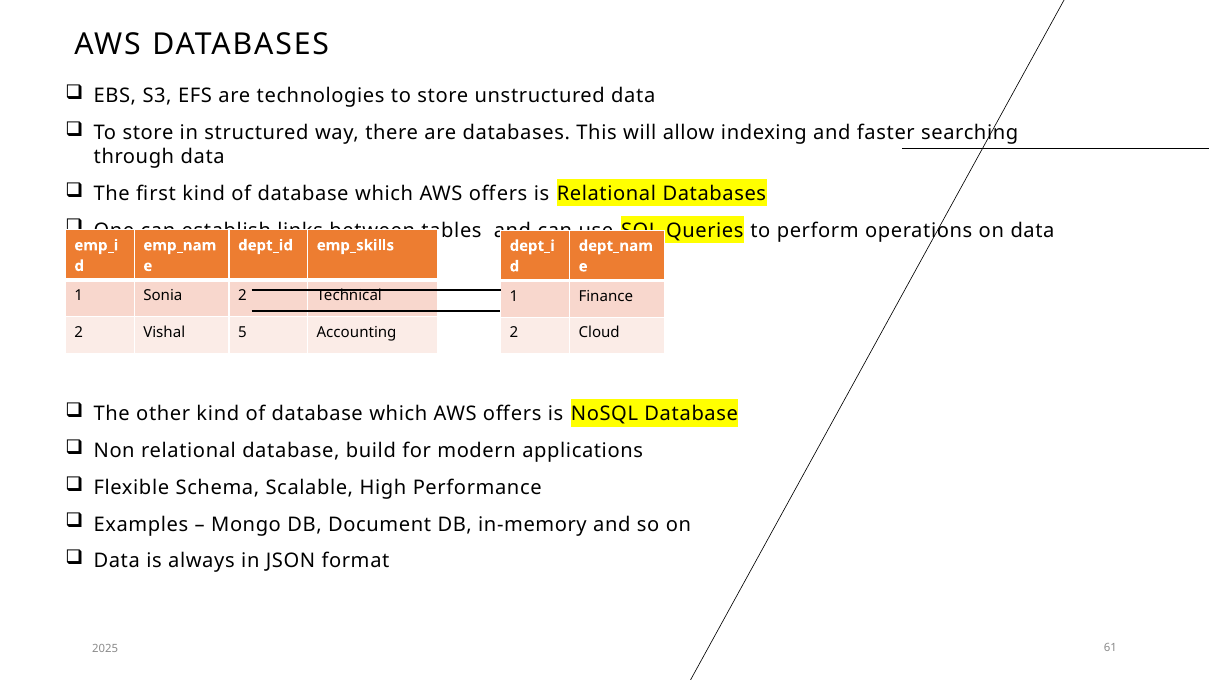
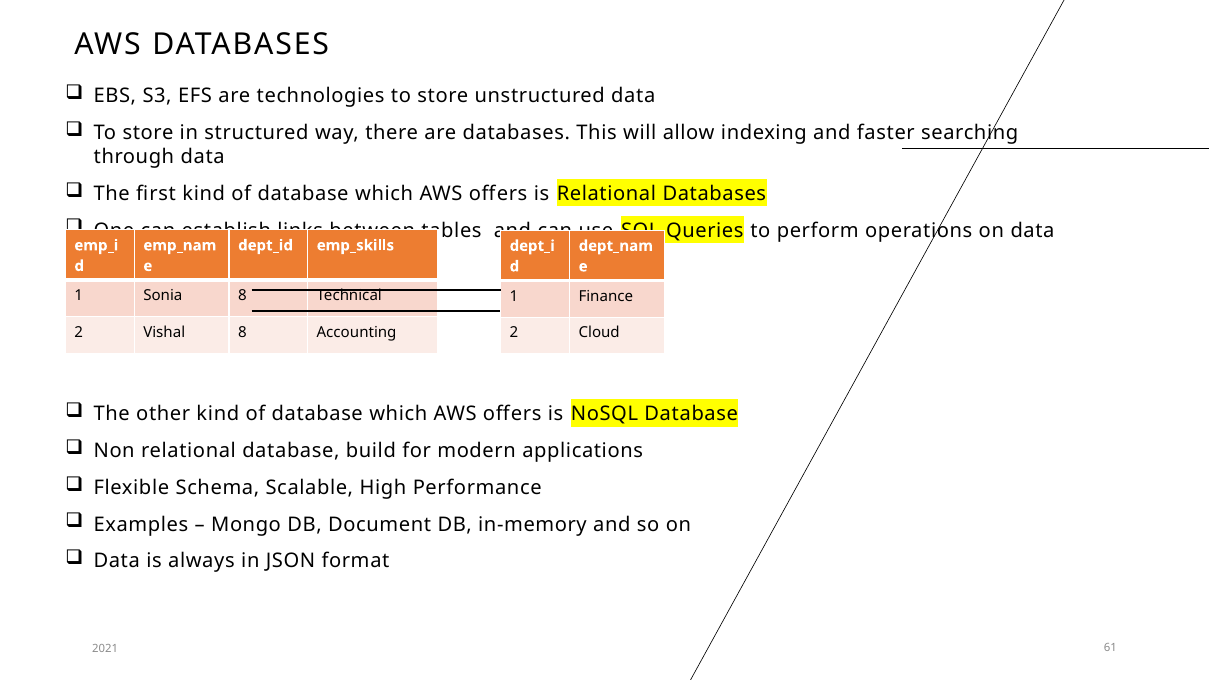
Sonia 2: 2 -> 8 (242, 296)
Vishal 5: 5 -> 8 (242, 332)
2025: 2025 -> 2021 (105, 649)
